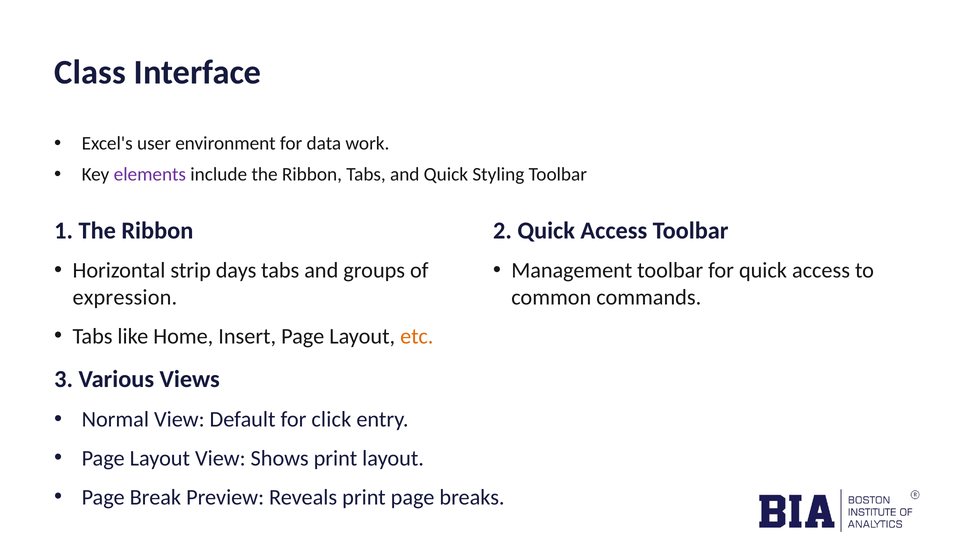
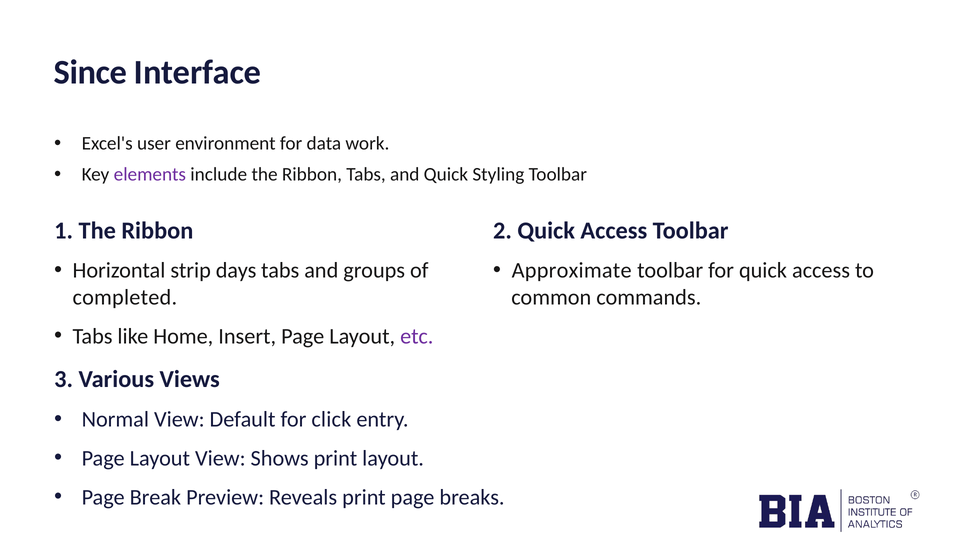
Class: Class -> Since (90, 72)
Management: Management -> Approximate (572, 270)
expression: expression -> completed (125, 297)
etc colour: orange -> purple (417, 336)
